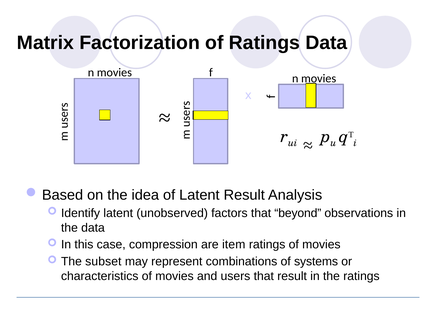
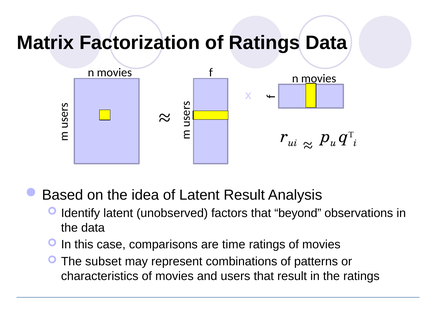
compression: compression -> comparisons (163, 245)
item: item -> time (234, 245)
systems: systems -> patterns (316, 262)
